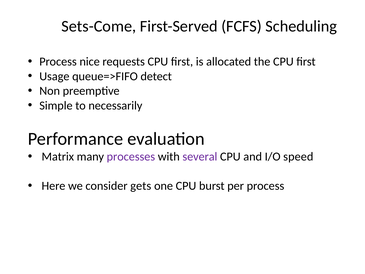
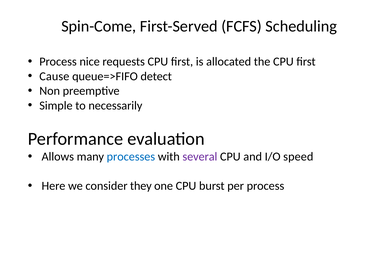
Sets-Come: Sets-Come -> Spin-Come (99, 26)
Usage: Usage -> Cause (54, 76)
Matrix: Matrix -> Allows (58, 157)
processes colour: purple -> blue (131, 157)
gets: gets -> they (141, 186)
